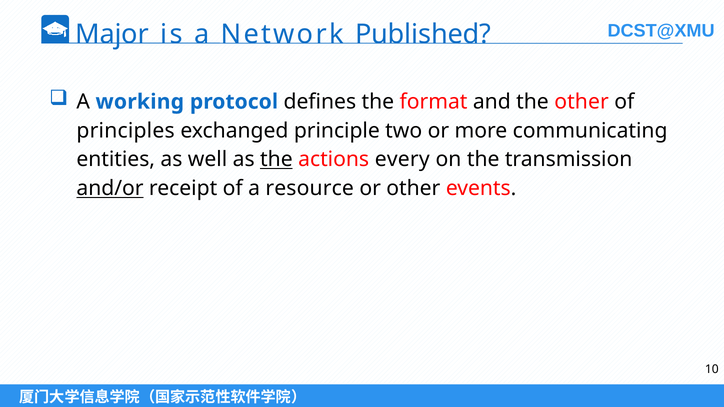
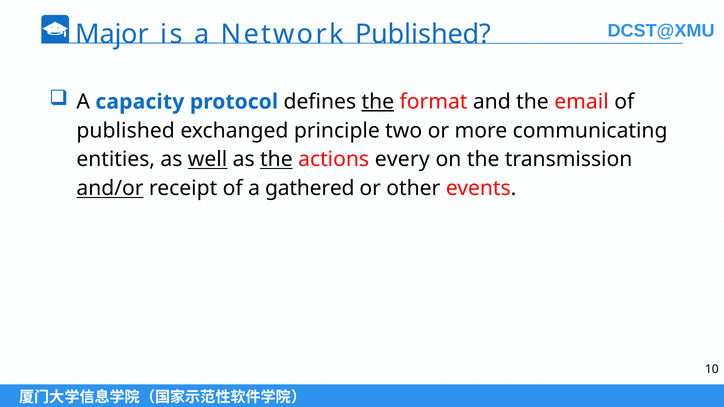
working: working -> capacity (140, 102)
the underline: none -> present (378, 102)
the other: other -> email (582, 102)
principles: principles -> published (126, 131)
well underline: none -> present (208, 160)
resource: resource -> gathered (310, 189)
